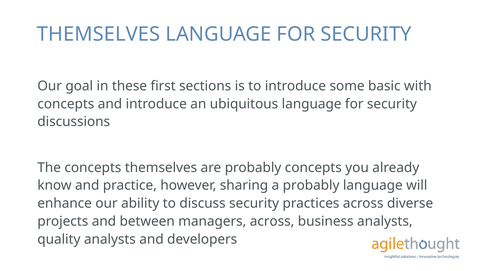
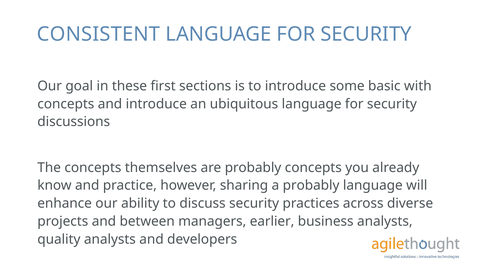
THEMSELVES: THEMSELVES -> CONSISTENT (98, 34)
managers across: across -> earlier (272, 221)
